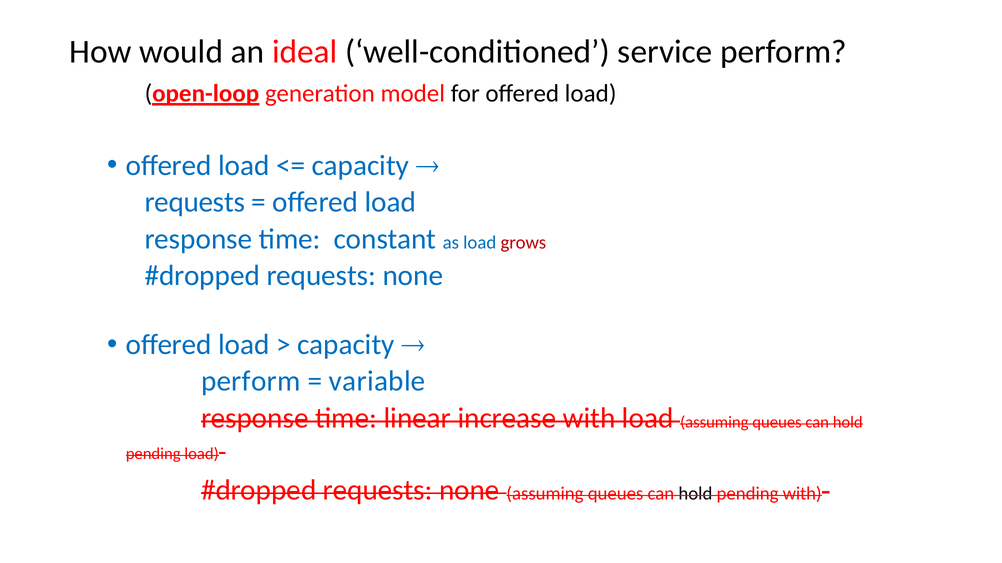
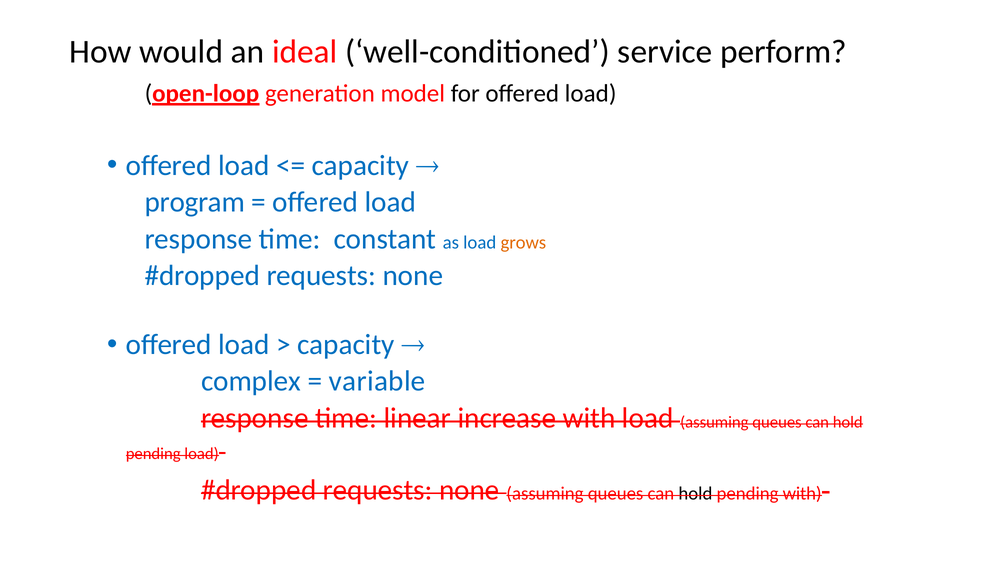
requests: requests -> program (195, 202)
grows colour: red -> orange (523, 243)
perform: perform -> complex (251, 382)
